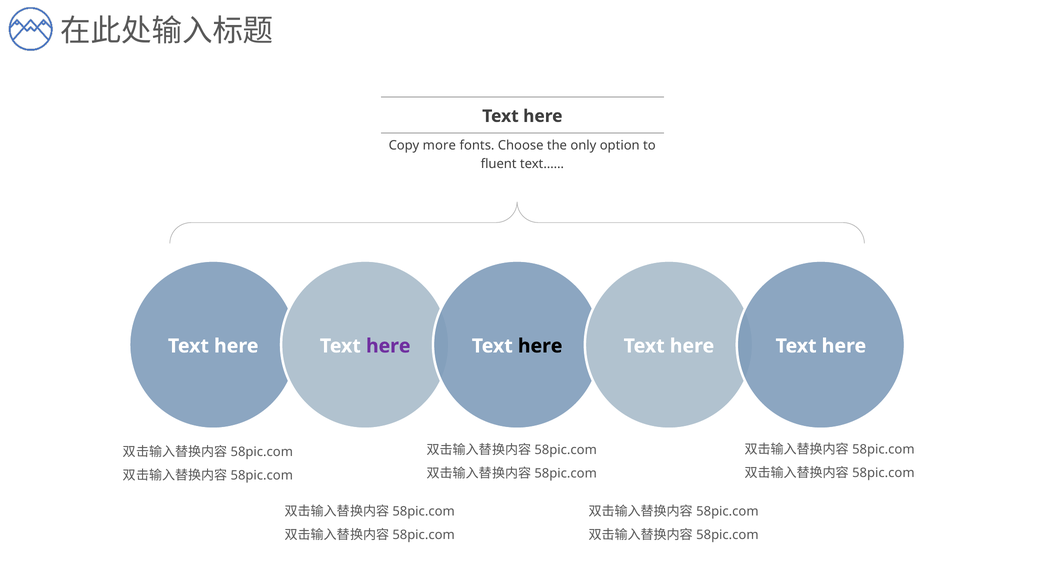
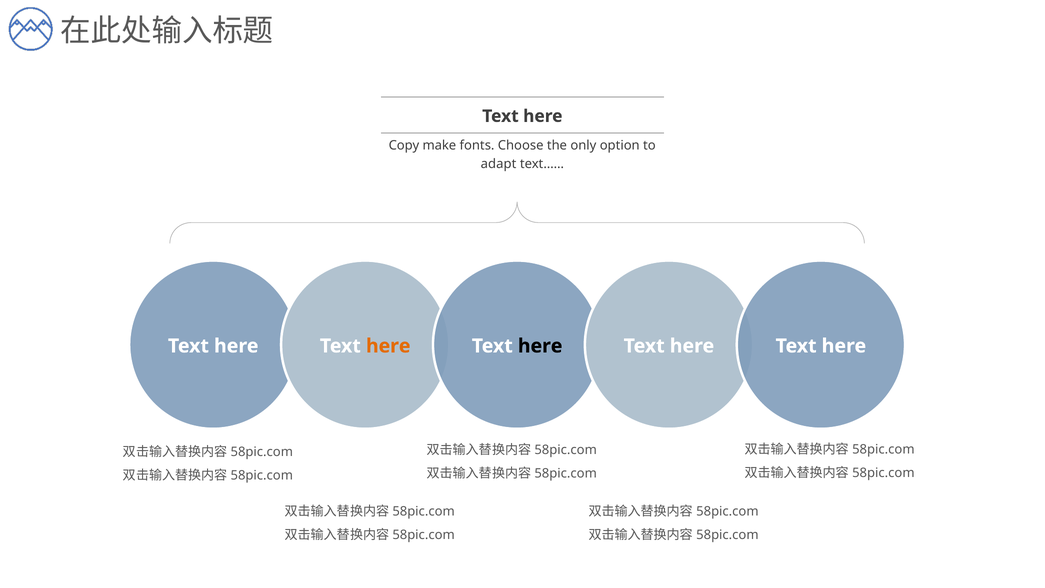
more: more -> make (439, 145)
fluent: fluent -> adapt (499, 164)
here colour: purple -> orange (388, 346)
